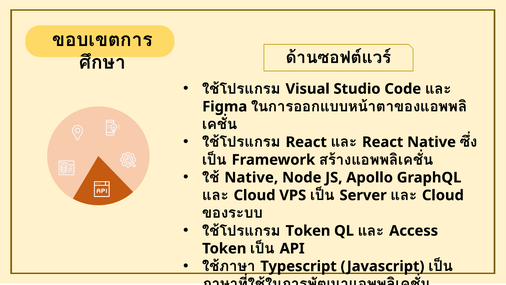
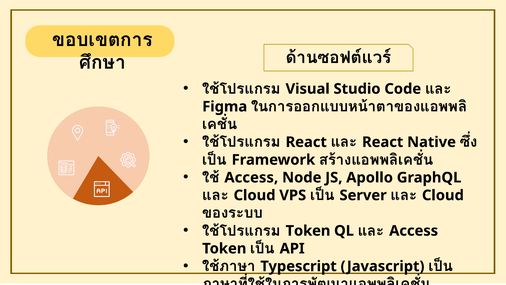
Native: Native -> Access (251, 177)
